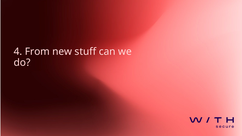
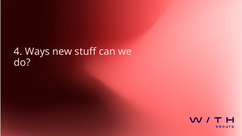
From: From -> Ways (37, 52)
